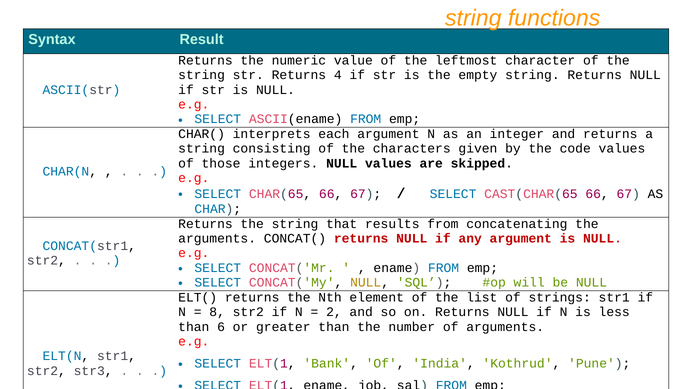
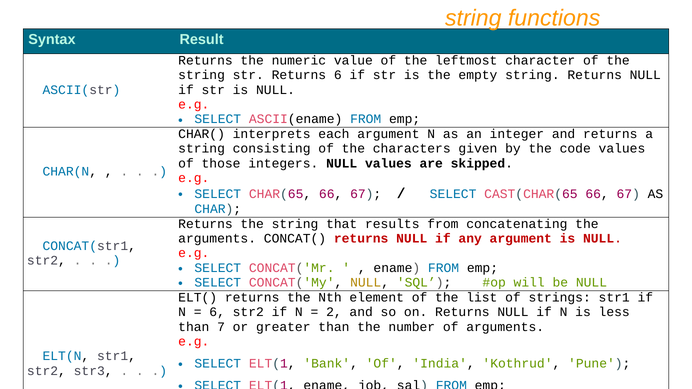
Returns 4: 4 -> 6 (338, 75)
8: 8 -> 6 (217, 312)
6: 6 -> 7 (221, 327)
